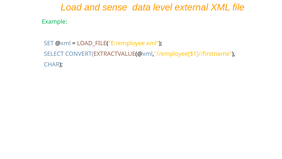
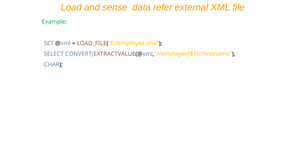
level: level -> refer (163, 7)
